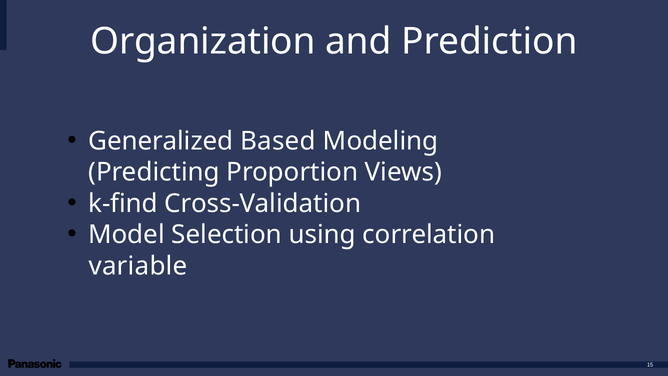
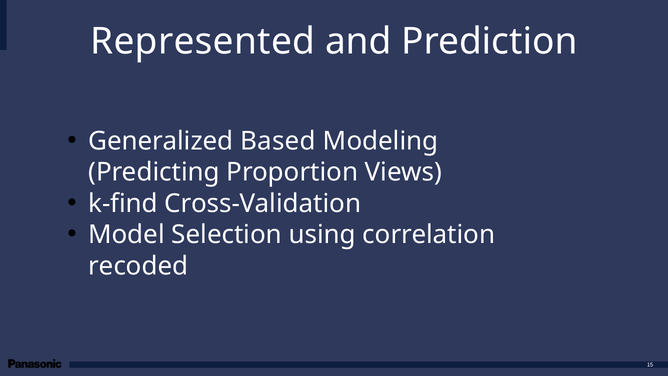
Organization: Organization -> Represented (203, 42)
variable: variable -> recoded (138, 266)
